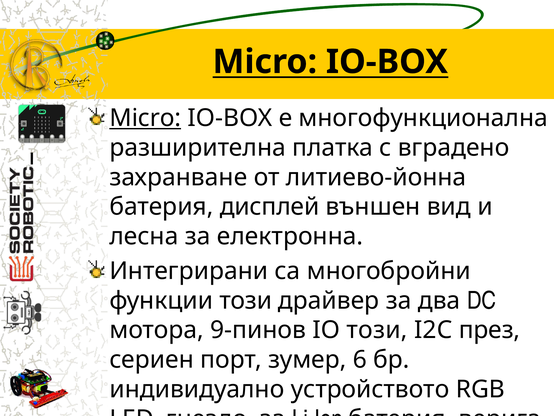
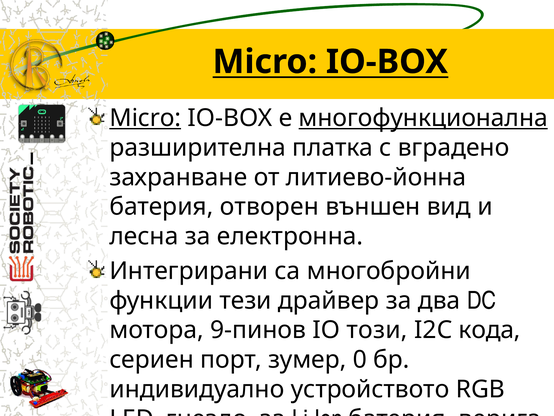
многофункционална underline: none -> present (423, 118)
дисплей: дисплей -> отворен (269, 207)
функции този: този -> тези (246, 300)
през: през -> кода (490, 330)
6: 6 -> 0 (360, 359)
